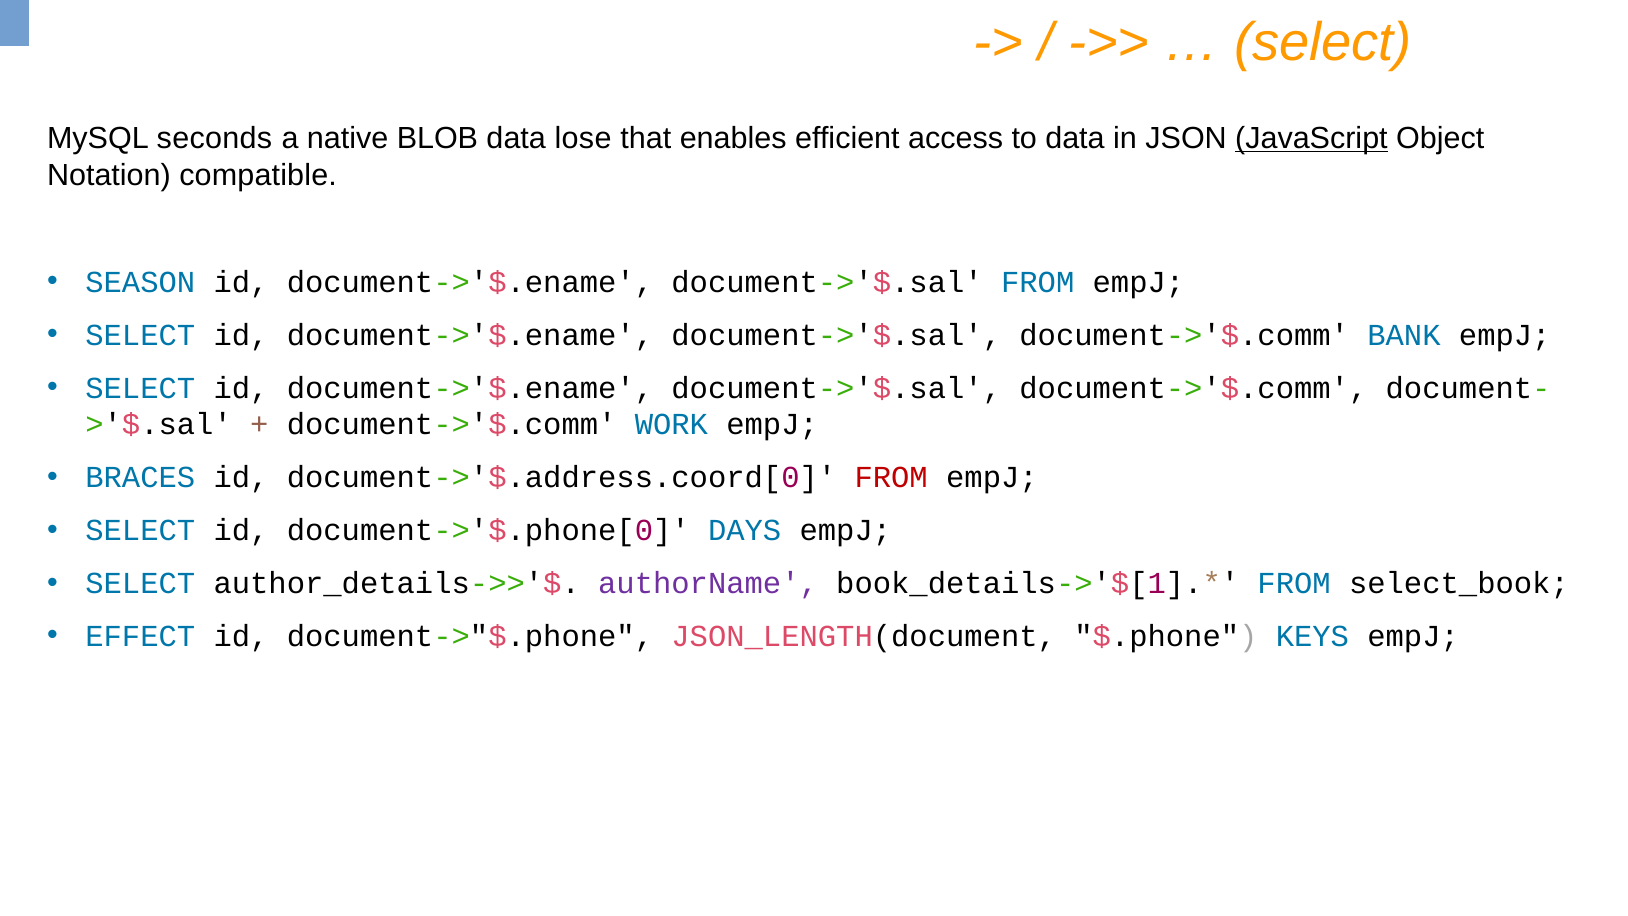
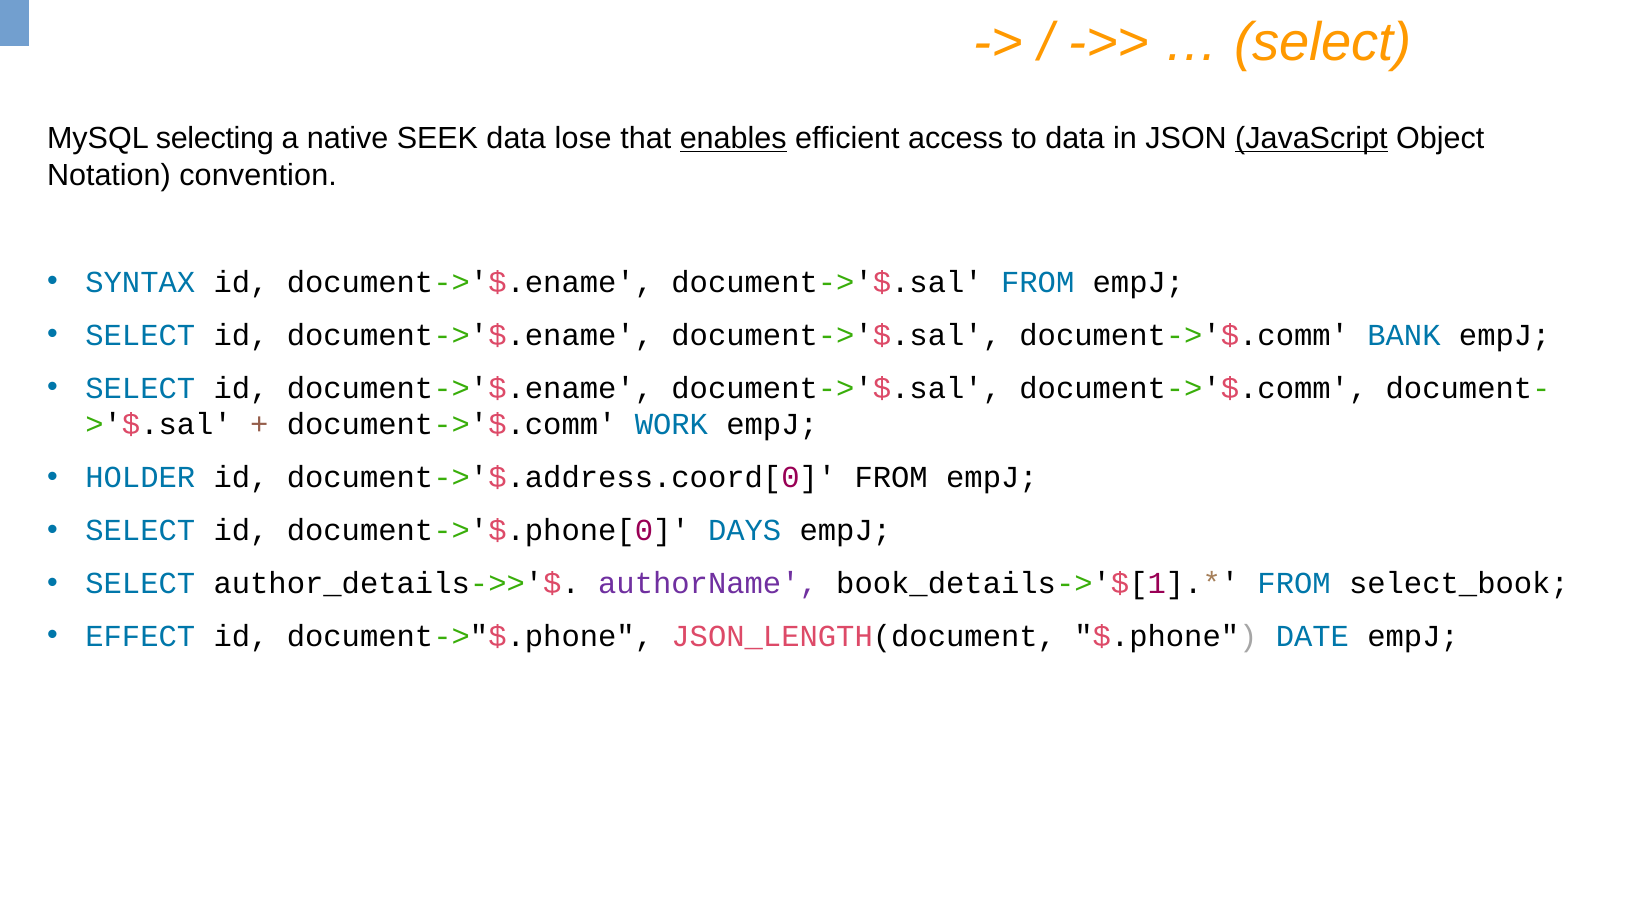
seconds: seconds -> selecting (215, 138)
BLOB: BLOB -> SEEK (437, 138)
enables underline: none -> present (733, 138)
compatible: compatible -> convention (258, 175)
SEASON: SEASON -> SYNTAX (140, 282)
BRACES: BRACES -> HOLDER (140, 478)
FROM colour: red -> black (891, 478)
KEYS: KEYS -> DATE (1312, 636)
